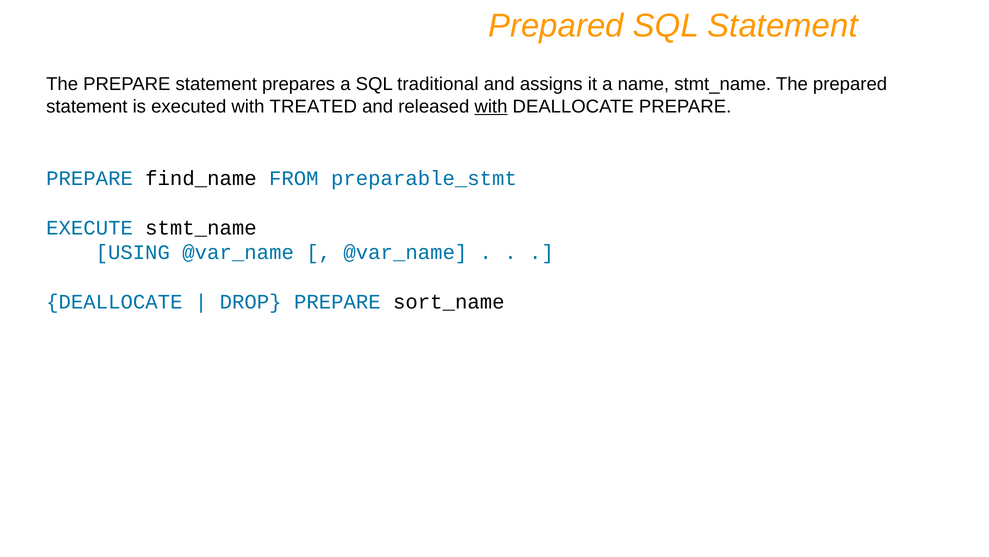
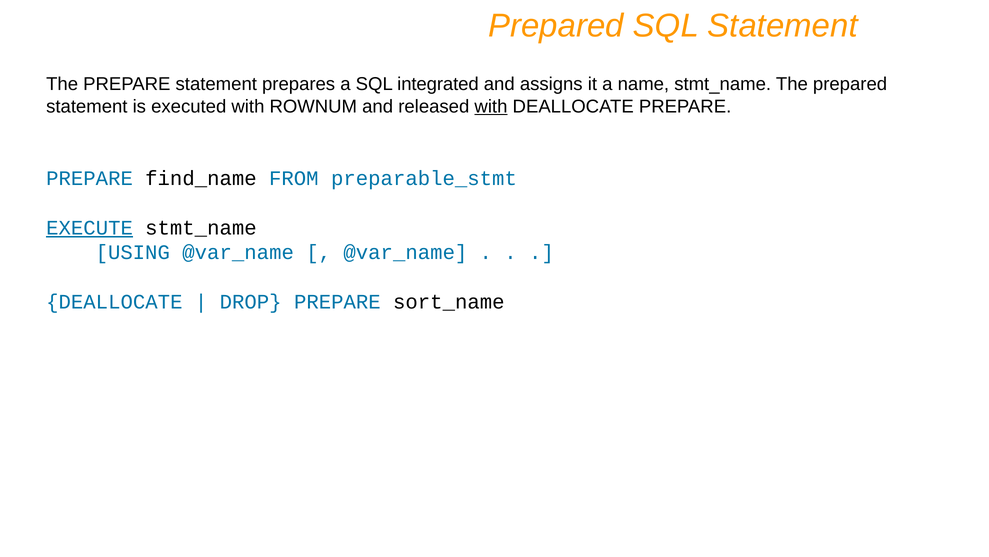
traditional: traditional -> integrated (438, 84)
TREATED: TREATED -> ROWNUM (313, 106)
EXECUTE underline: none -> present (90, 227)
